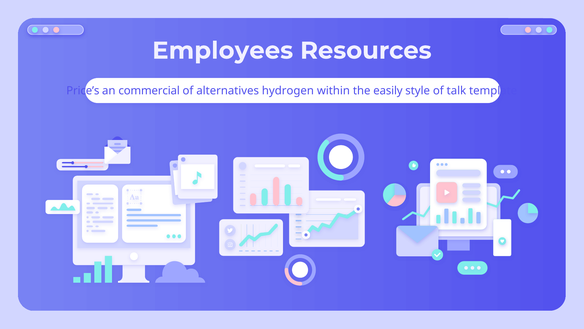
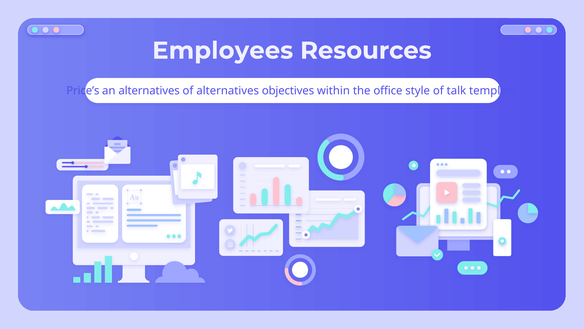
an commercial: commercial -> alternatives (149, 90)
hydrogen: hydrogen -> objectives (288, 90)
easily: easily -> office (388, 90)
